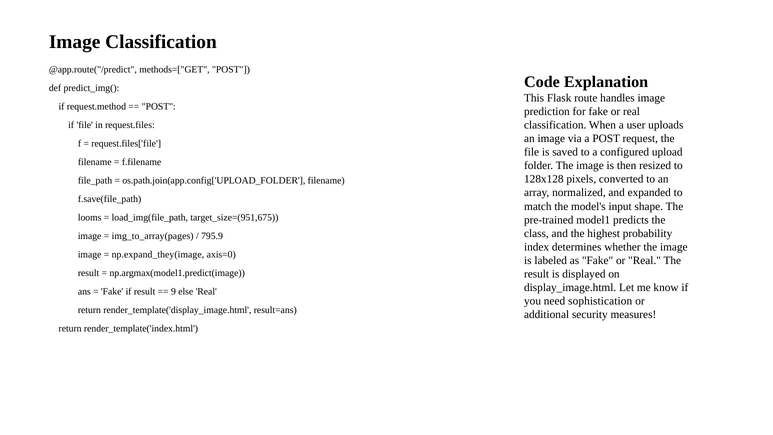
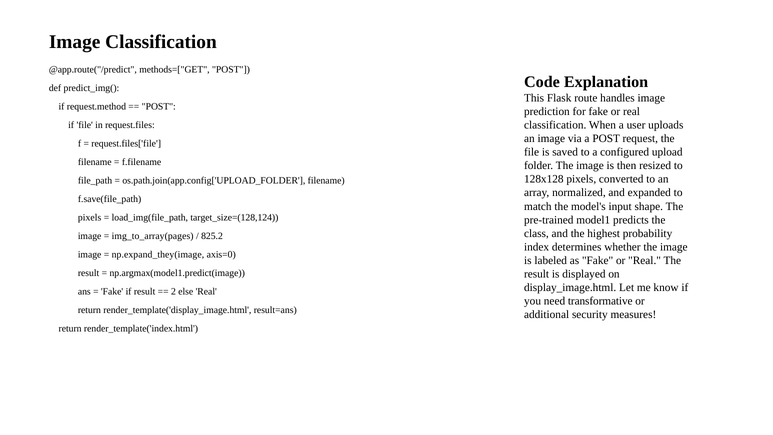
looms: looms -> pixels (90, 217)
target_size=(951,675: target_size=(951,675 -> target_size=(128,124 (234, 217)
795.9: 795.9 -> 825.2 (212, 236)
9: 9 -> 2 (173, 291)
sophistication: sophistication -> transformative (600, 301)
